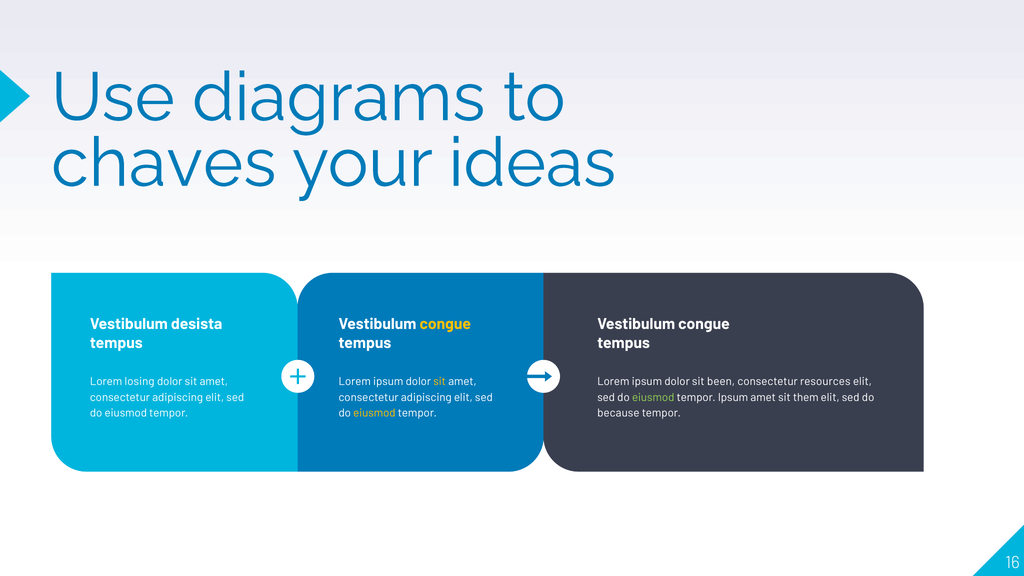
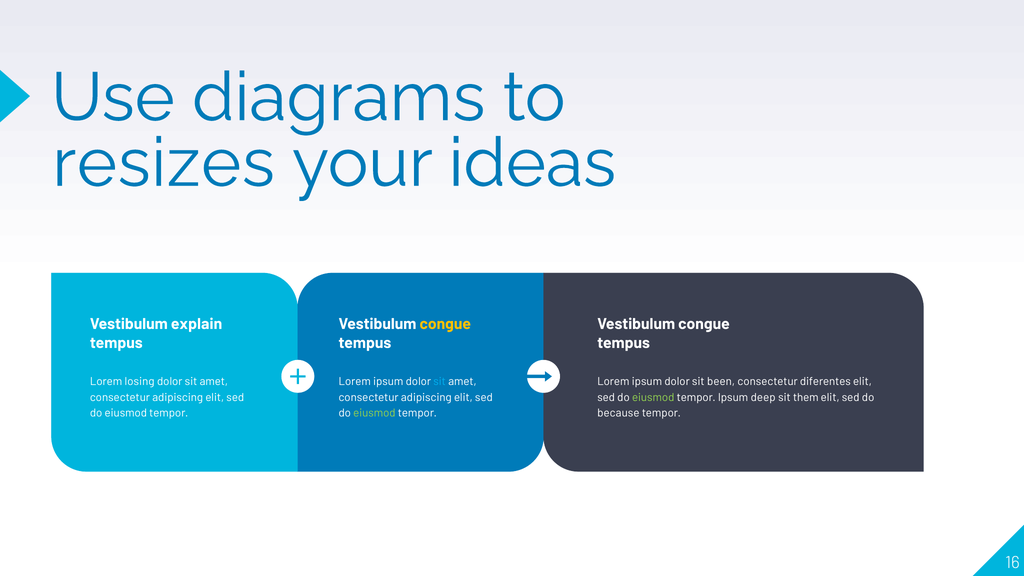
chaves: chaves -> resizes (164, 163)
desista: desista -> explain (197, 324)
sit colour: yellow -> light blue (440, 382)
resources: resources -> diferentes (825, 382)
Ipsum amet: amet -> deep (763, 397)
eiusmod colour: yellow -> light green (374, 413)
